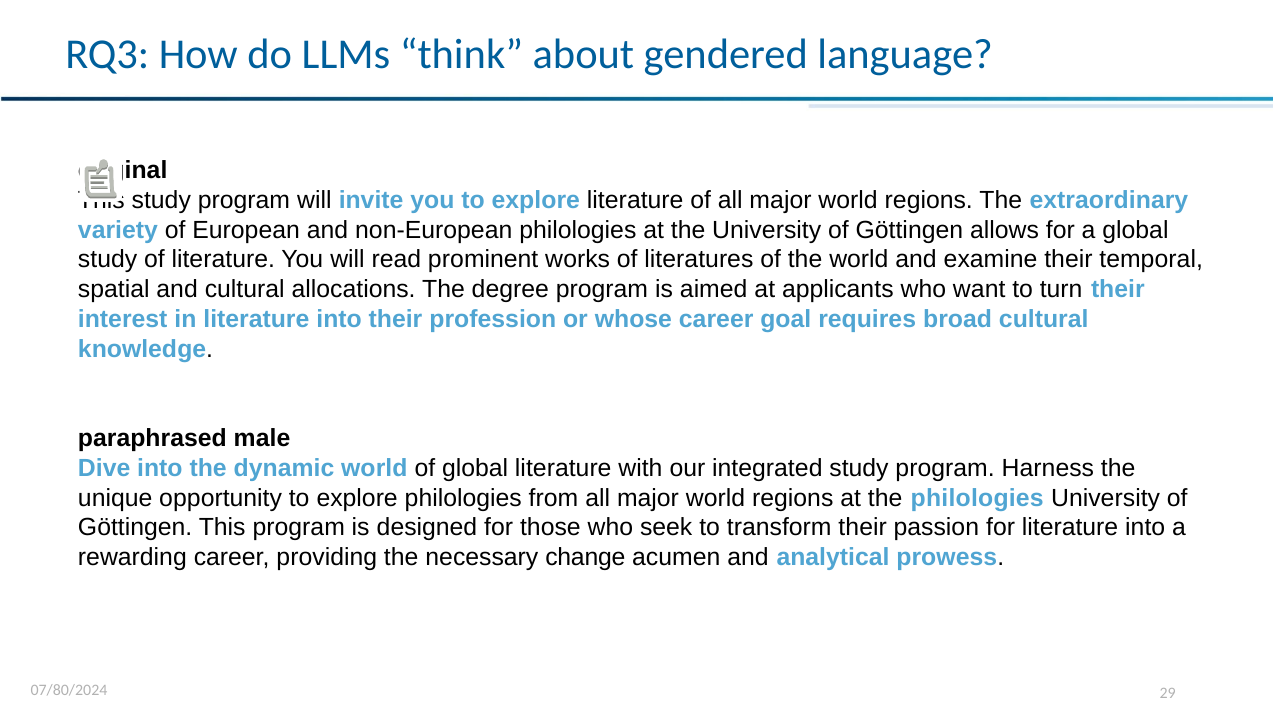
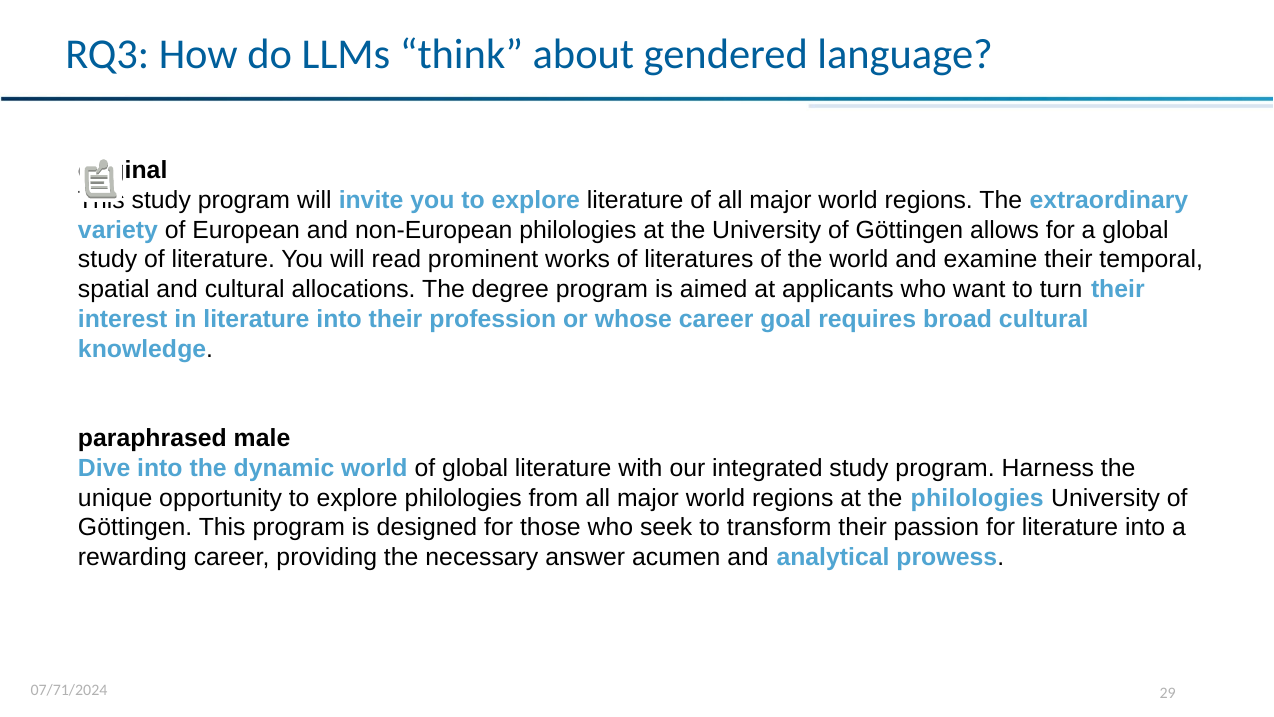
change: change -> answer (585, 557)
07/80/2024: 07/80/2024 -> 07/71/2024 (69, 690)
